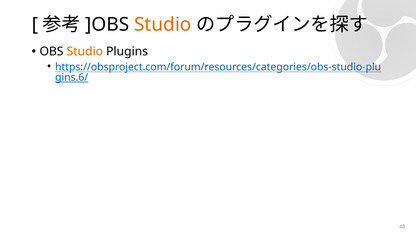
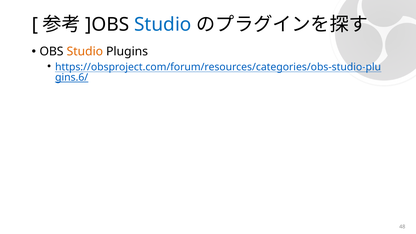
Studio colour: orange -> blue (163, 25)
